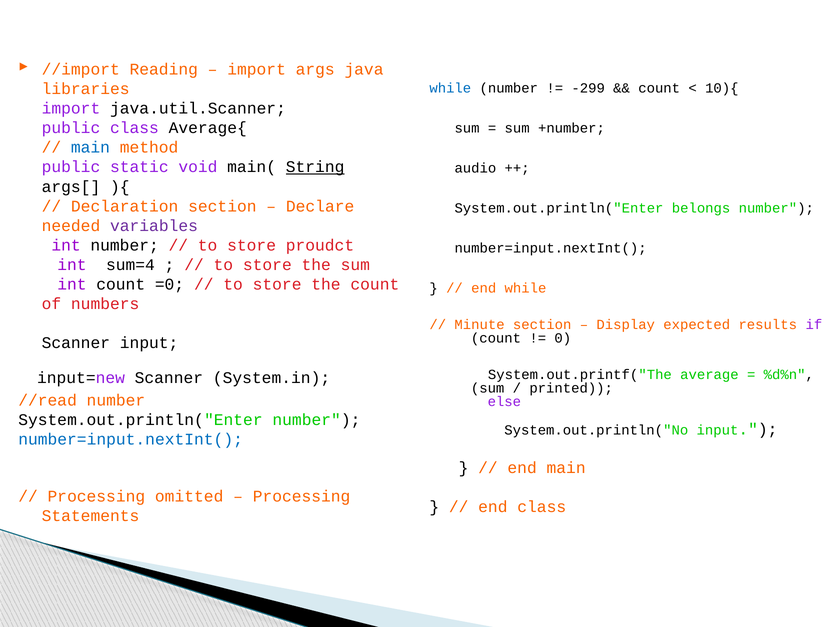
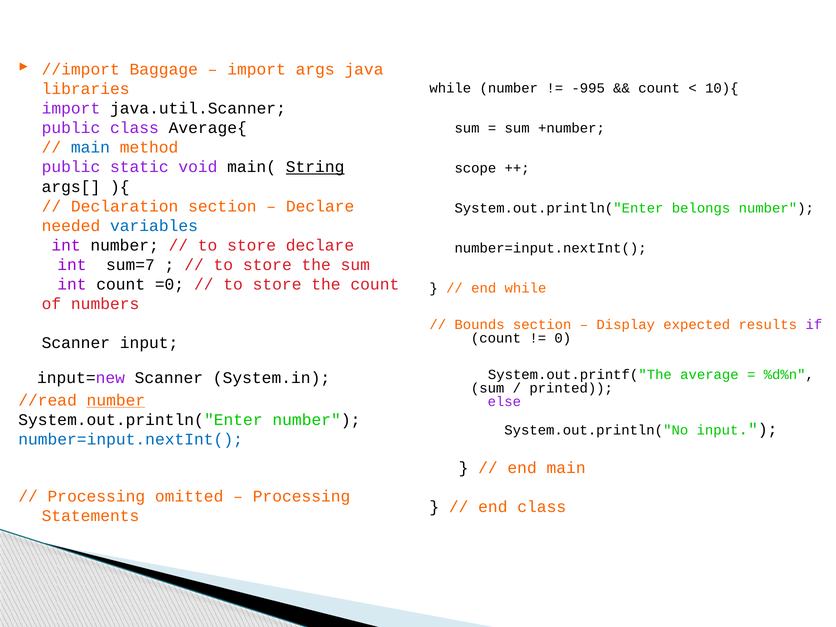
Reading: Reading -> Baggage (164, 69)
while colour: blue -> black (450, 88)
-299: -299 -> -995 (588, 88)
audio: audio -> scope (475, 168)
variables colour: purple -> blue (154, 226)
store proudct: proudct -> declare (320, 245)
sum=4: sum=4 -> sum=7 (130, 265)
Minute: Minute -> Bounds (480, 325)
number underline: none -> present (116, 400)
